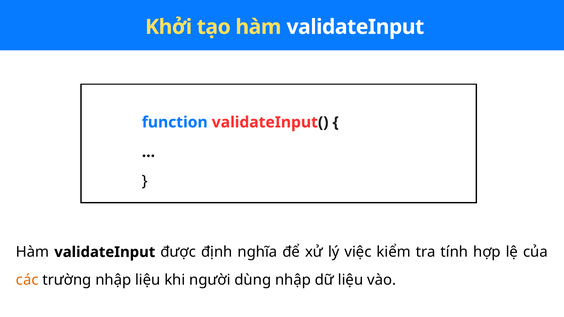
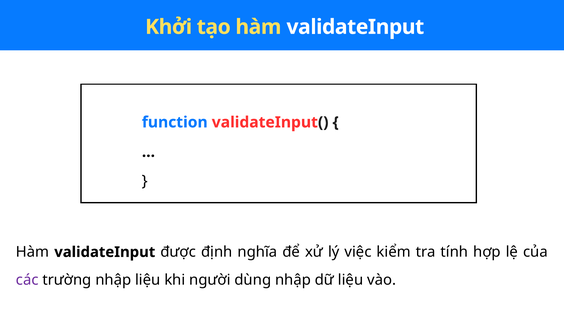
các colour: orange -> purple (27, 280)
